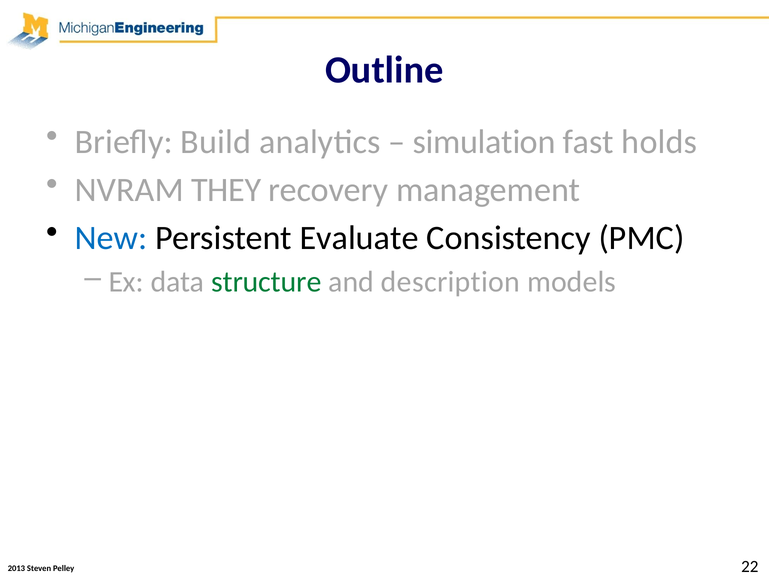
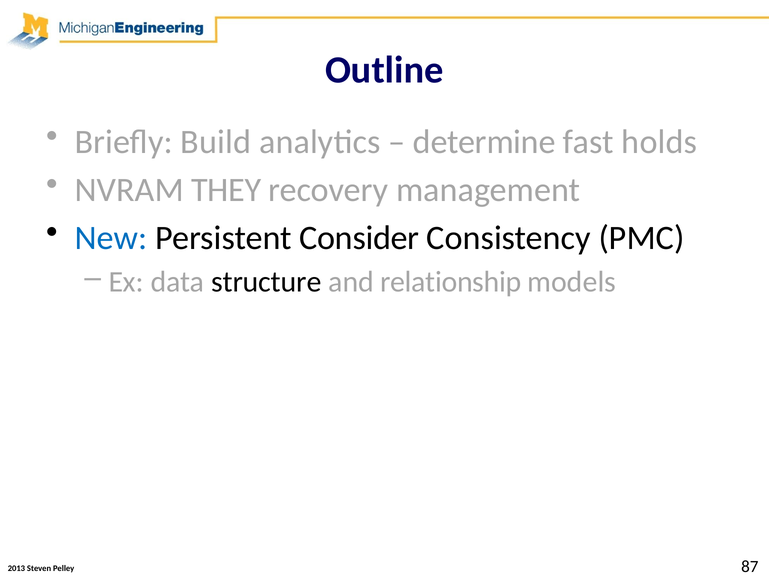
simulation: simulation -> determine (484, 142)
Evaluate: Evaluate -> Consider (359, 238)
structure colour: green -> black (266, 282)
description: description -> relationship (451, 282)
22: 22 -> 87 (750, 566)
